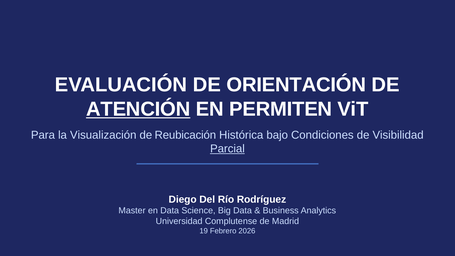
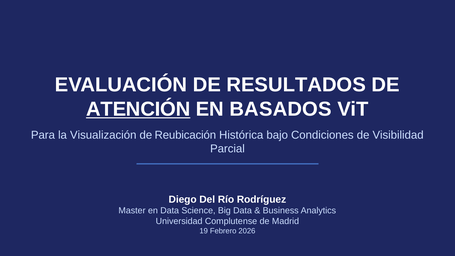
ORIENTACIÓN: ORIENTACIÓN -> RESULTADOS (296, 85)
PERMITEN: PERMITEN -> BASADOS (281, 109)
Parcial underline: present -> none (227, 149)
